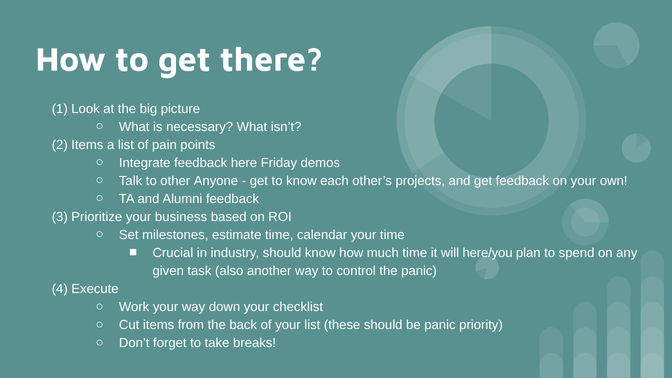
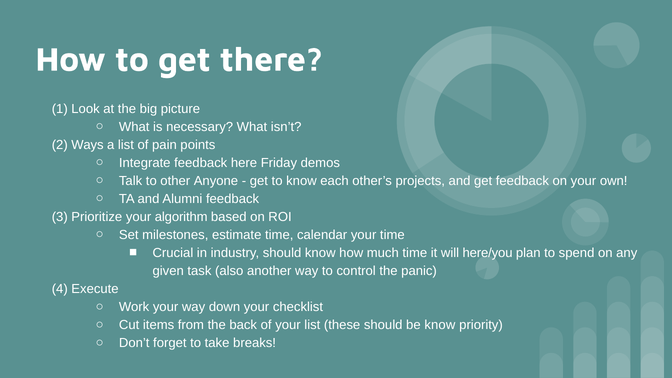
2 Items: Items -> Ways (87, 145)
business: business -> algorithm (181, 217)
be panic: panic -> know (440, 325)
